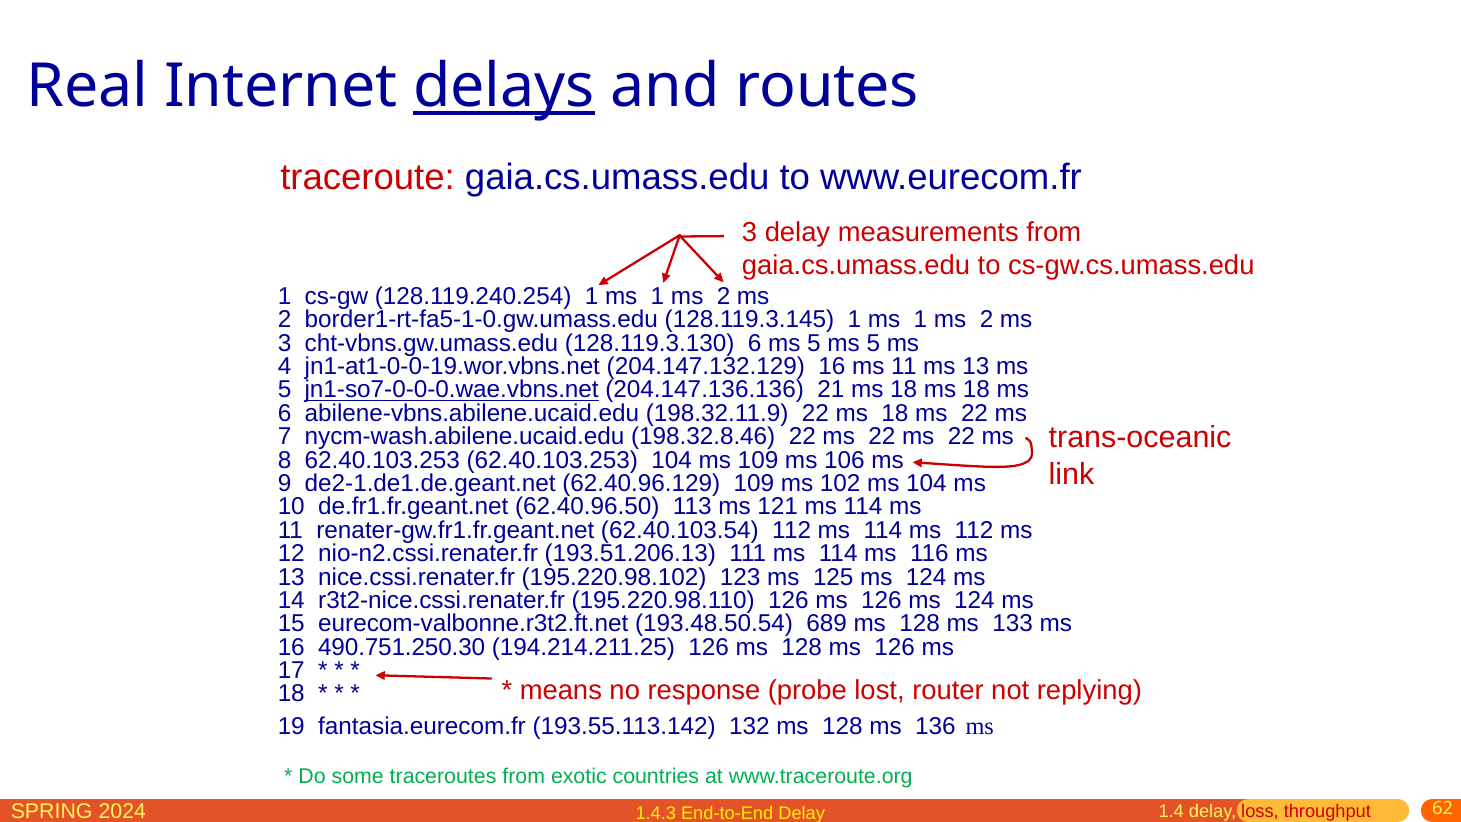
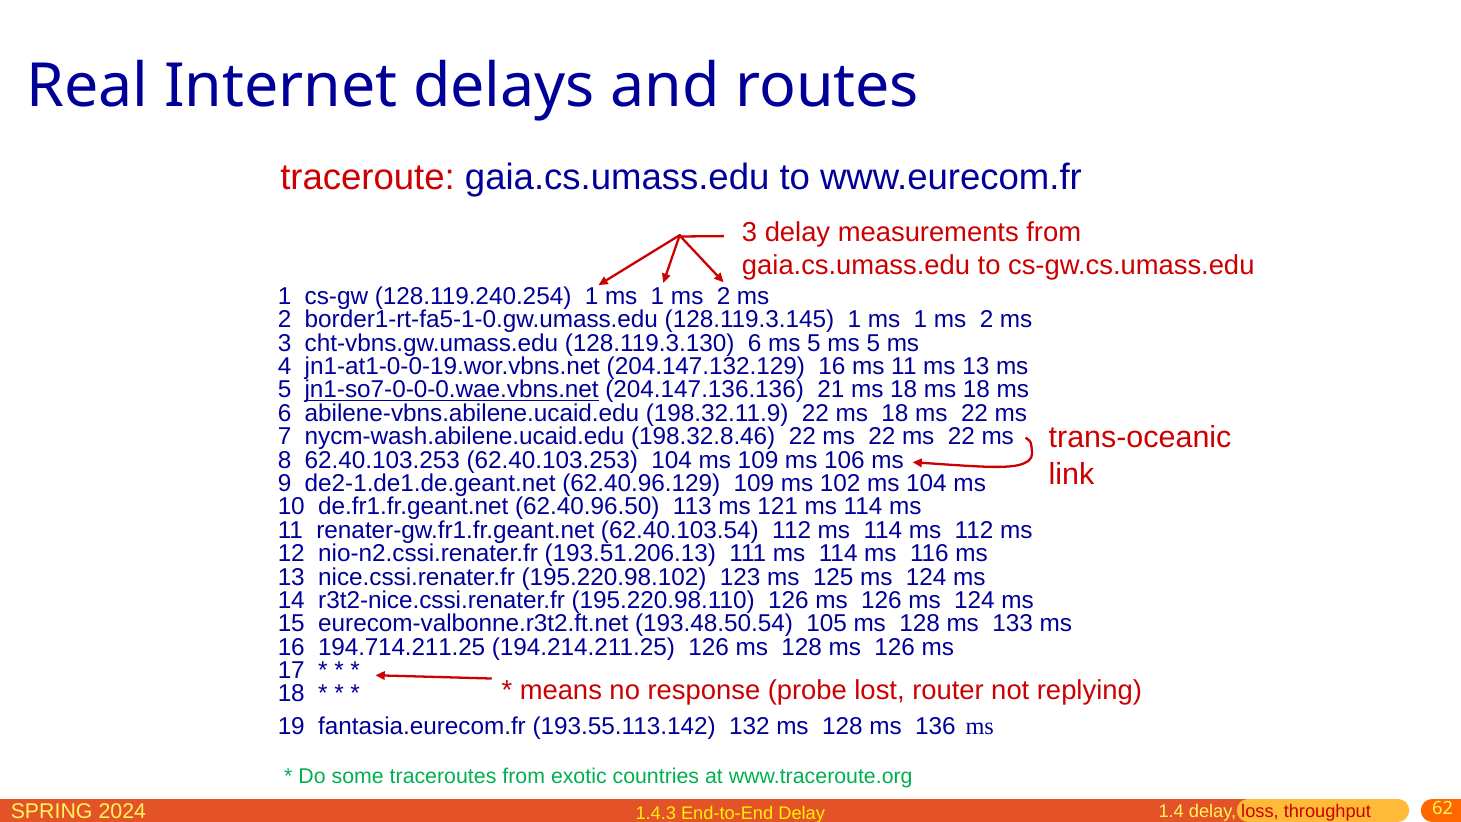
delays underline: present -> none (504, 87)
689: 689 -> 105 (827, 624)
490.751.250.30: 490.751.250.30 -> 194.714.211.25 (402, 647)
